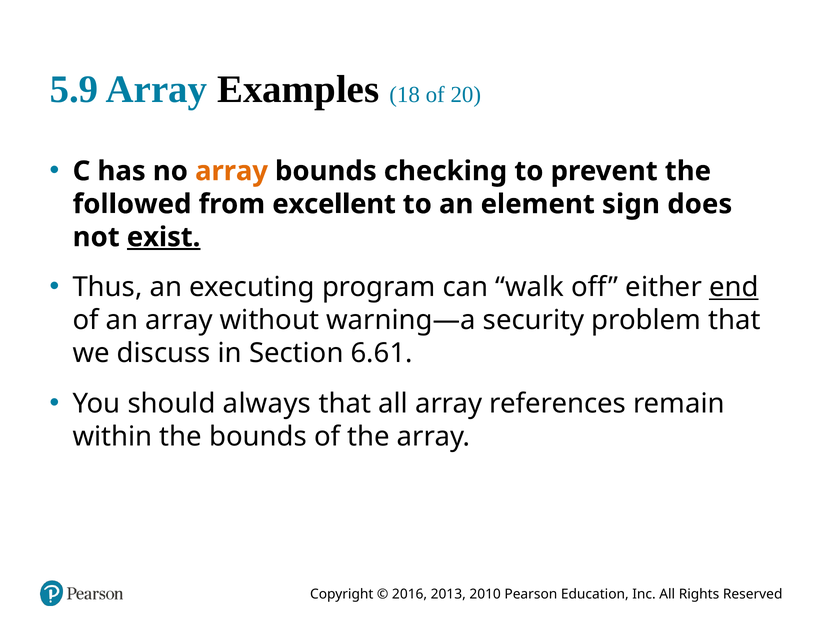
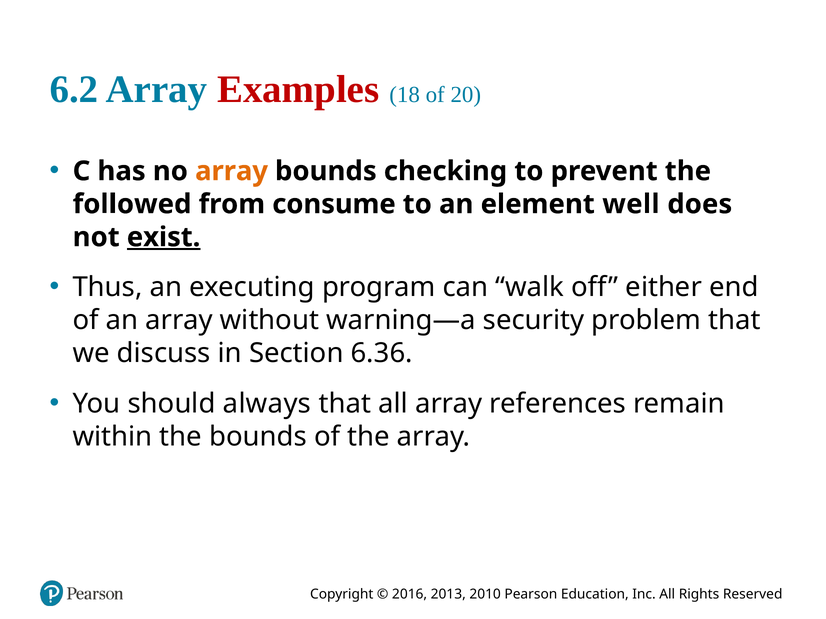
5.9: 5.9 -> 6.2 (74, 90)
Examples colour: black -> red (298, 90)
excellent: excellent -> consume (334, 204)
sign: sign -> well (631, 204)
end underline: present -> none (734, 288)
6.61: 6.61 -> 6.36 (382, 354)
